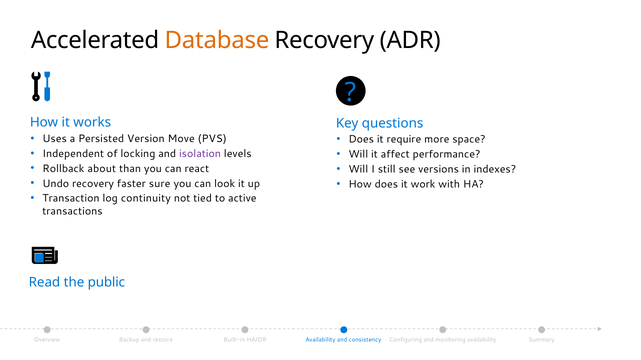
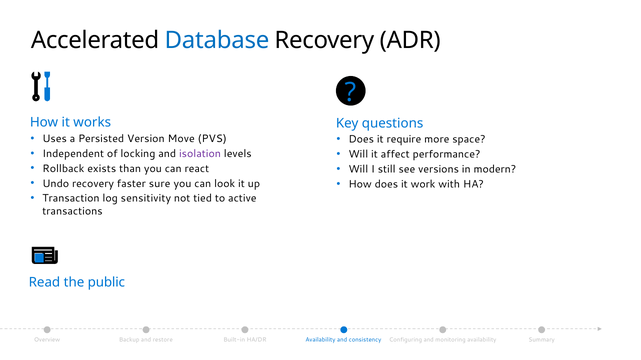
Database colour: orange -> blue (217, 40)
about: about -> exists (102, 169)
indexes: indexes -> modern (495, 170)
continuity: continuity -> sensitivity (146, 199)
